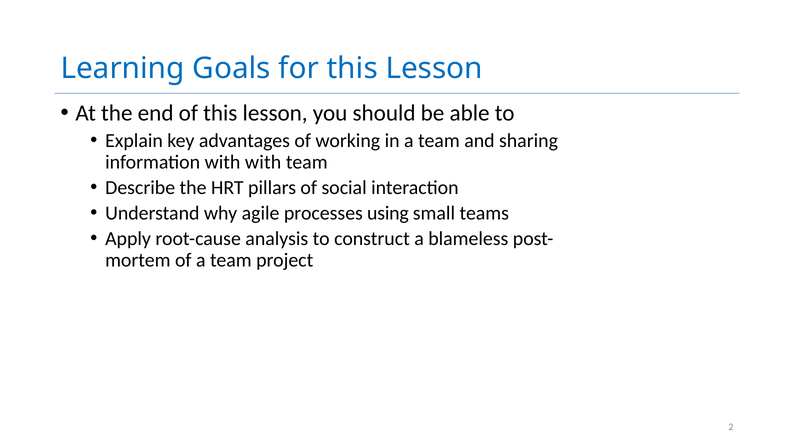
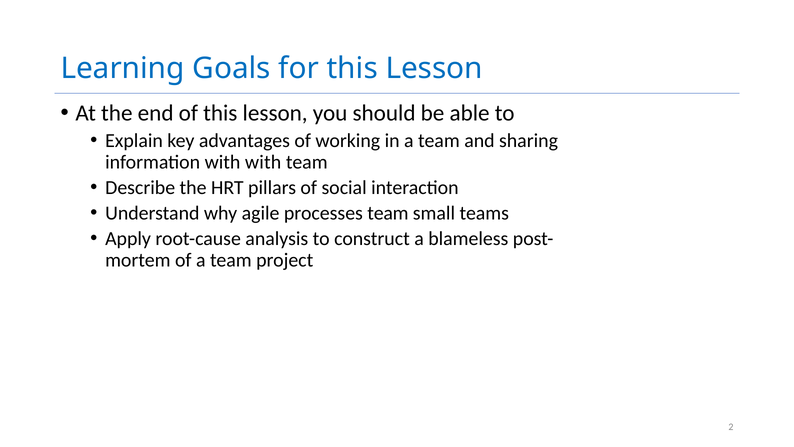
processes using: using -> team (388, 213)
